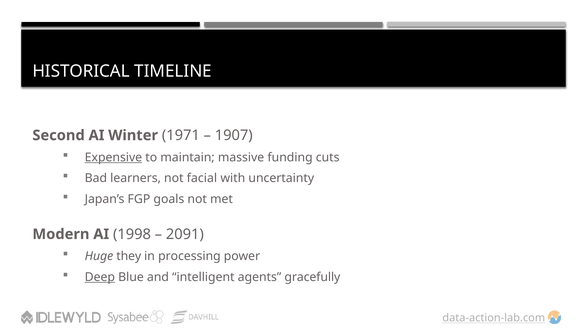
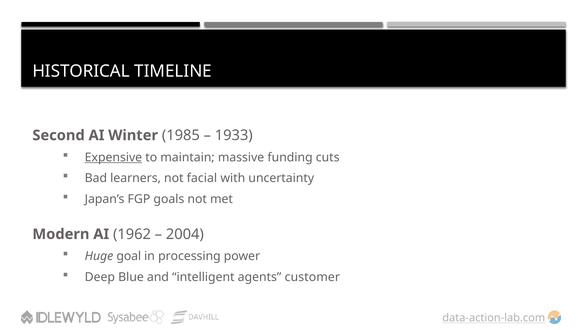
1971: 1971 -> 1985 (181, 135)
1907: 1907 -> 1933 (234, 135)
1998: 1998 -> 1962 (132, 234)
2091: 2091 -> 2004 (185, 234)
they: they -> goal (129, 256)
Deep underline: present -> none (100, 277)
gracefully: gracefully -> customer (312, 277)
